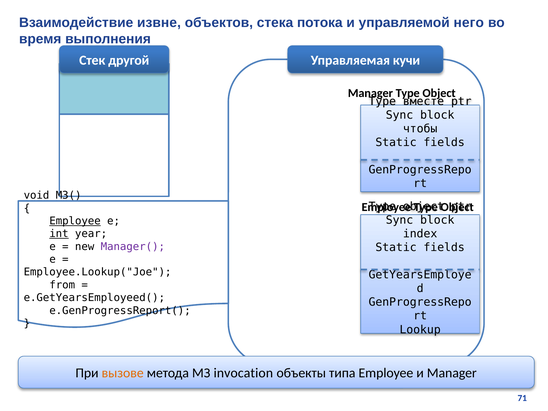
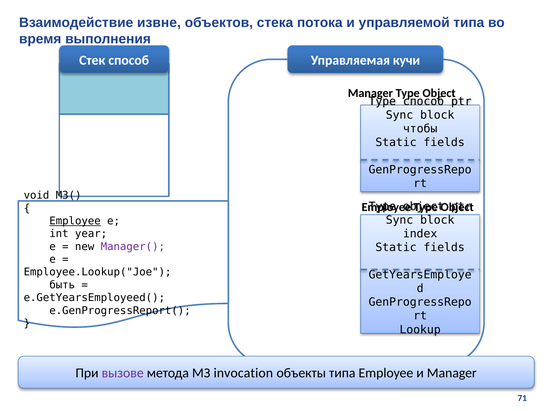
управляемой него: него -> типа (469, 23)
Стек другой: другой -> способ (129, 60)
Type вместе: вместе -> способ (424, 101)
int underline: present -> none (59, 234)
from: from -> быть (62, 285)
вызове colour: orange -> purple (123, 373)
